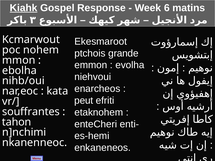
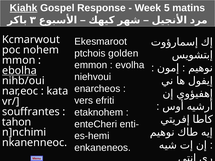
6: 6 -> 5 (167, 8)
grande: grande -> golden (123, 53)
ebolha underline: none -> present (19, 71)
peut: peut -> vers (84, 101)
